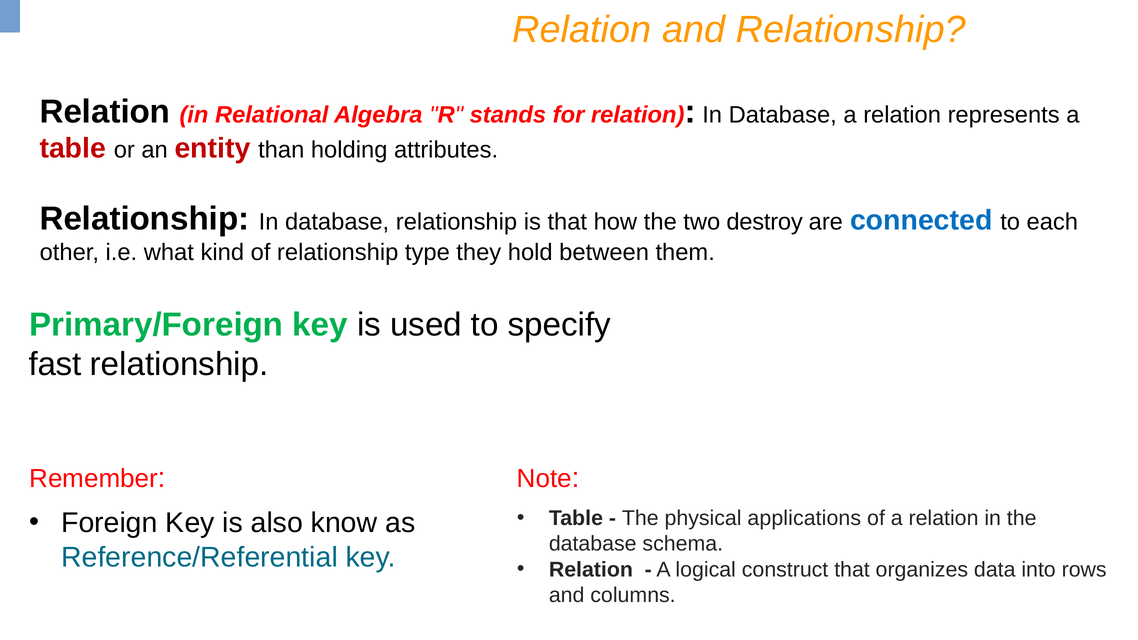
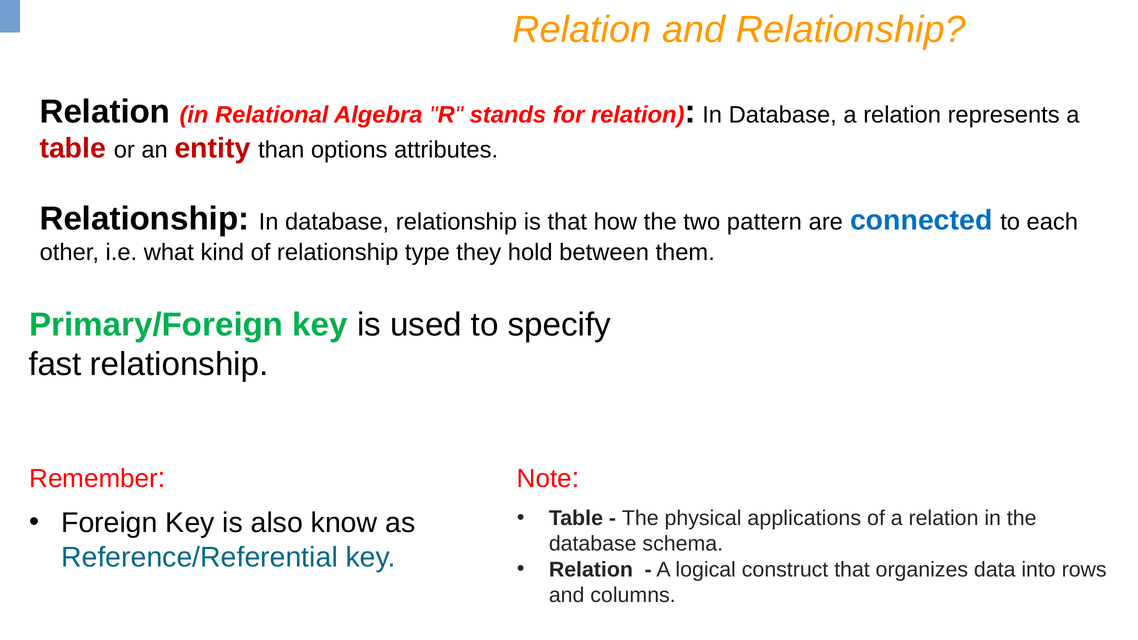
holding: holding -> options (349, 150)
destroy: destroy -> pattern (764, 222)
